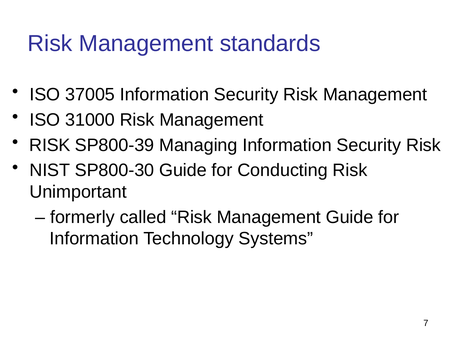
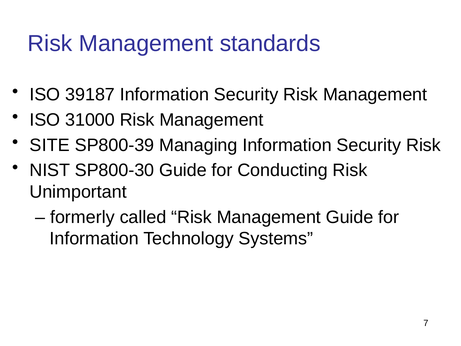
37005: 37005 -> 39187 (90, 95)
RISK: RISK -> SITE (50, 145)
